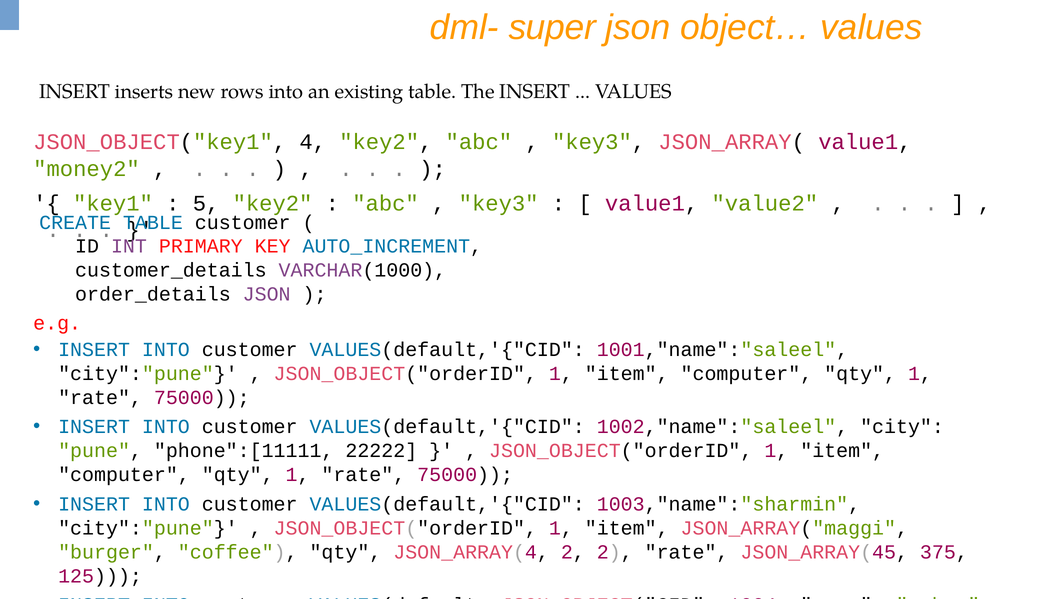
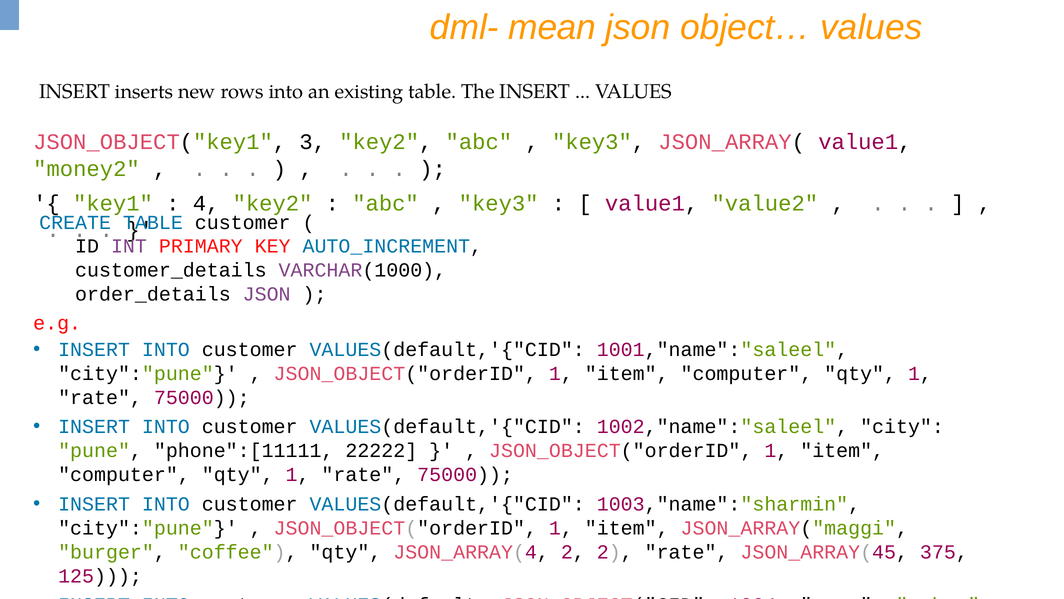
super: super -> mean (552, 28)
4: 4 -> 3 (313, 142)
5: 5 -> 4 (206, 203)
